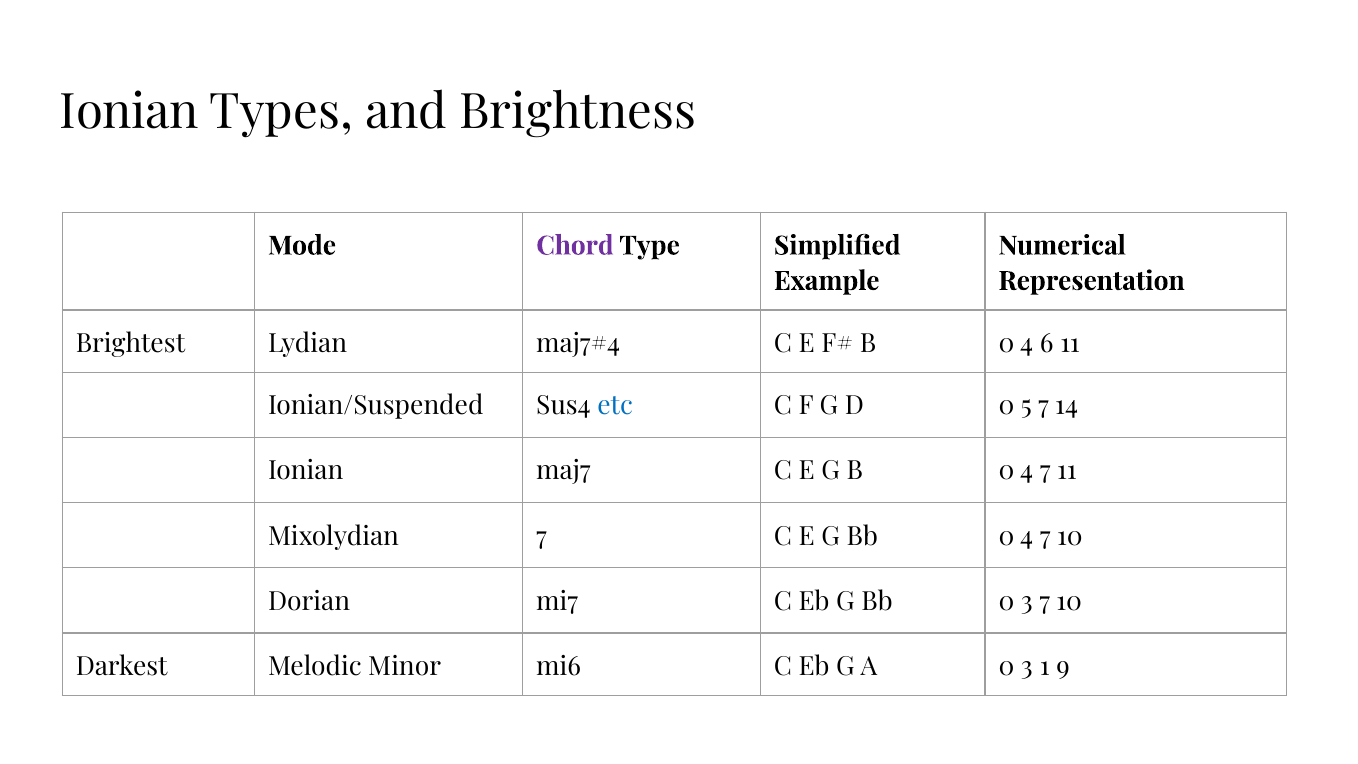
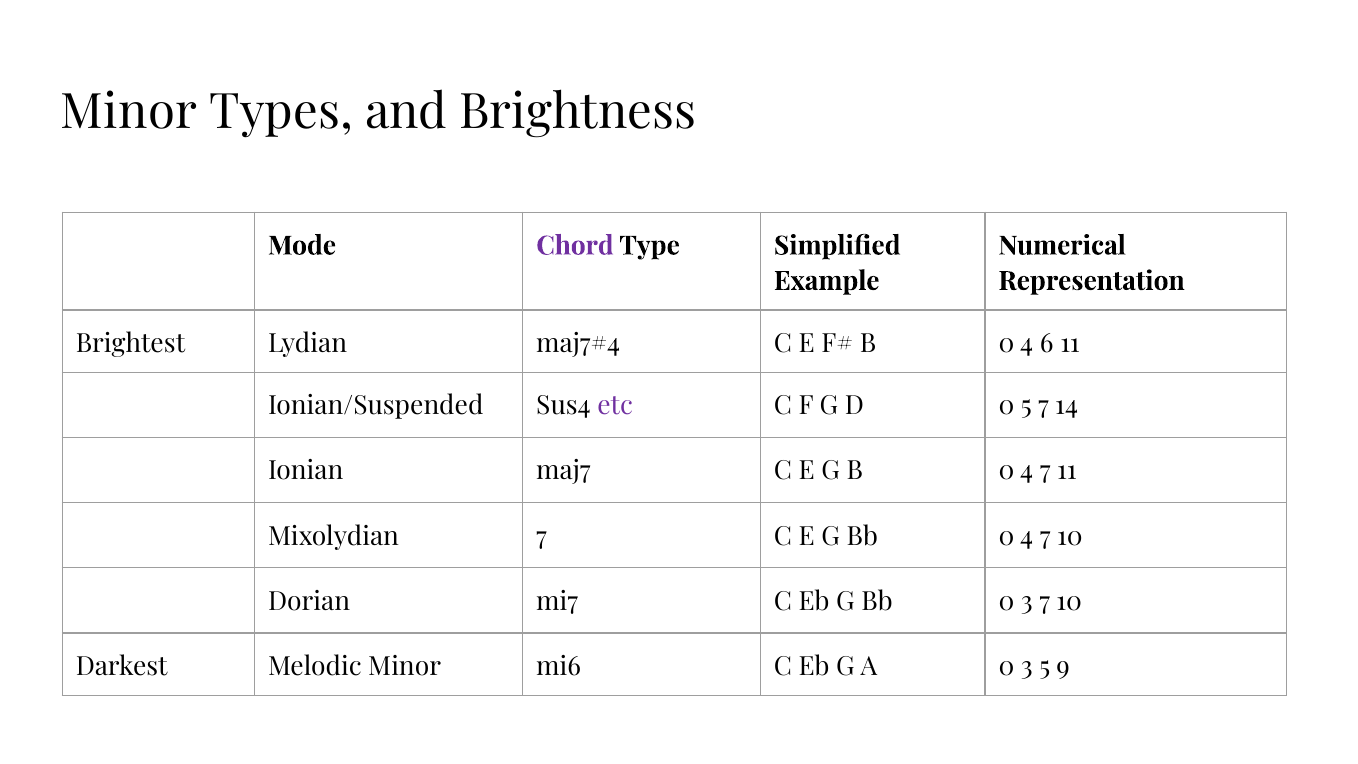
Ionian: Ionian -> Minor (129, 113)
etc colour: blue -> purple (615, 406)
3 1: 1 -> 5 (1045, 666)
